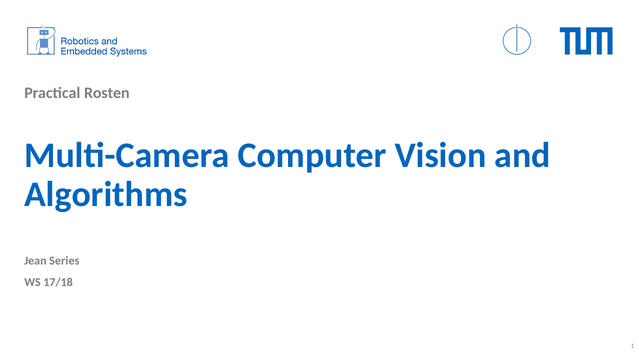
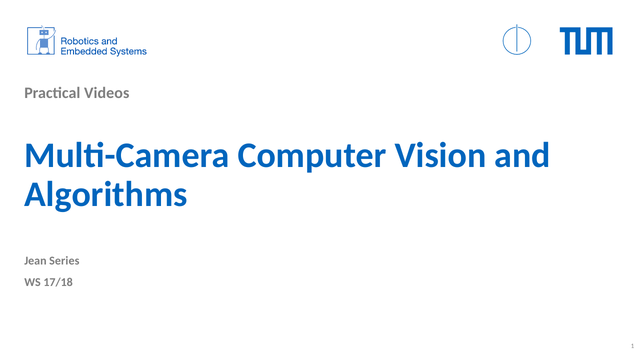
Rosten: Rosten -> Videos (107, 93)
